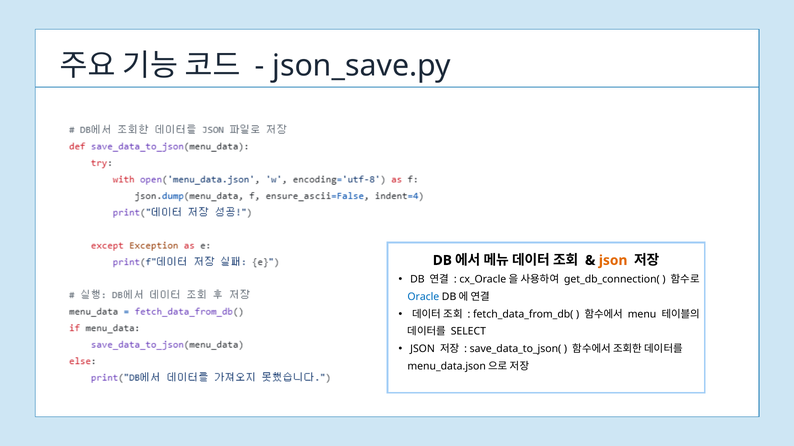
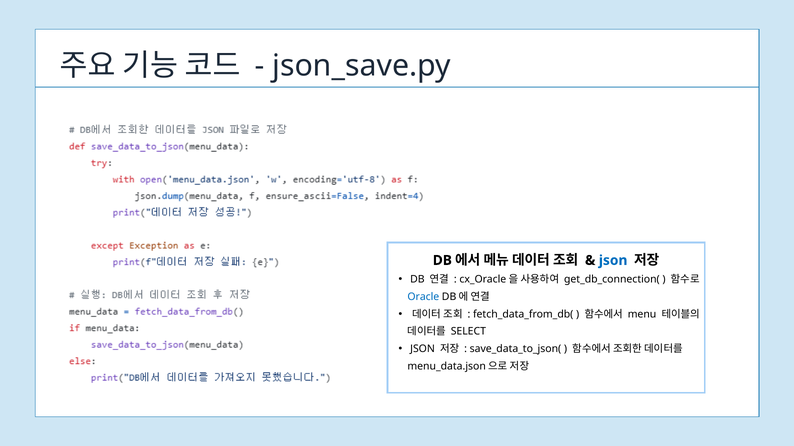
json colour: orange -> blue (613, 261)
